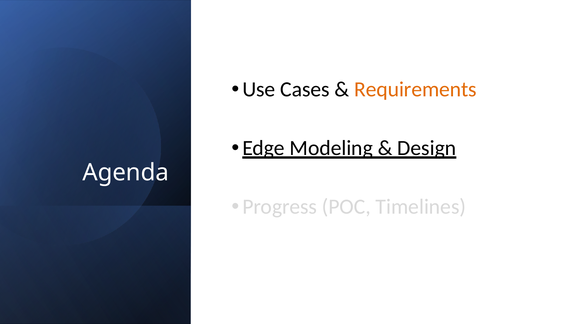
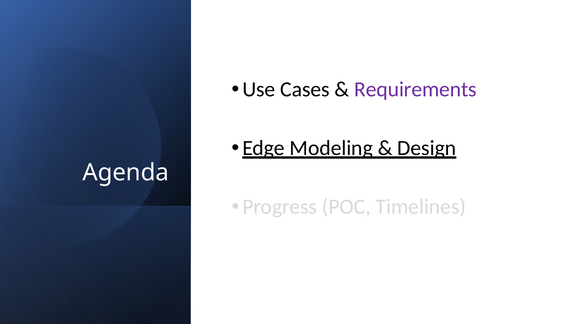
Requirements colour: orange -> purple (415, 90)
